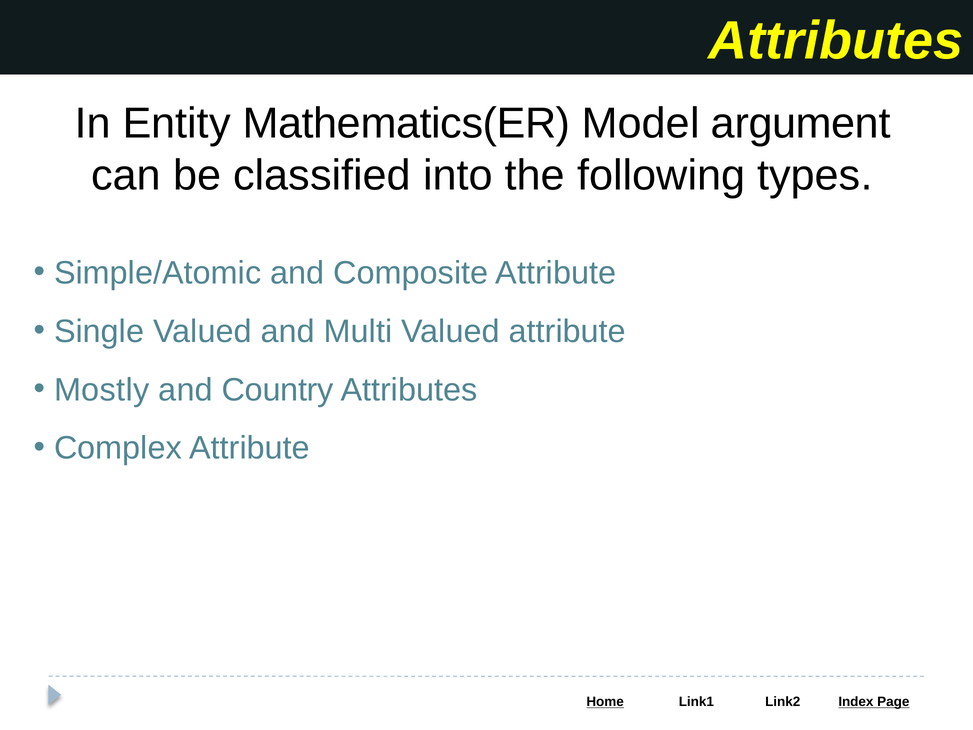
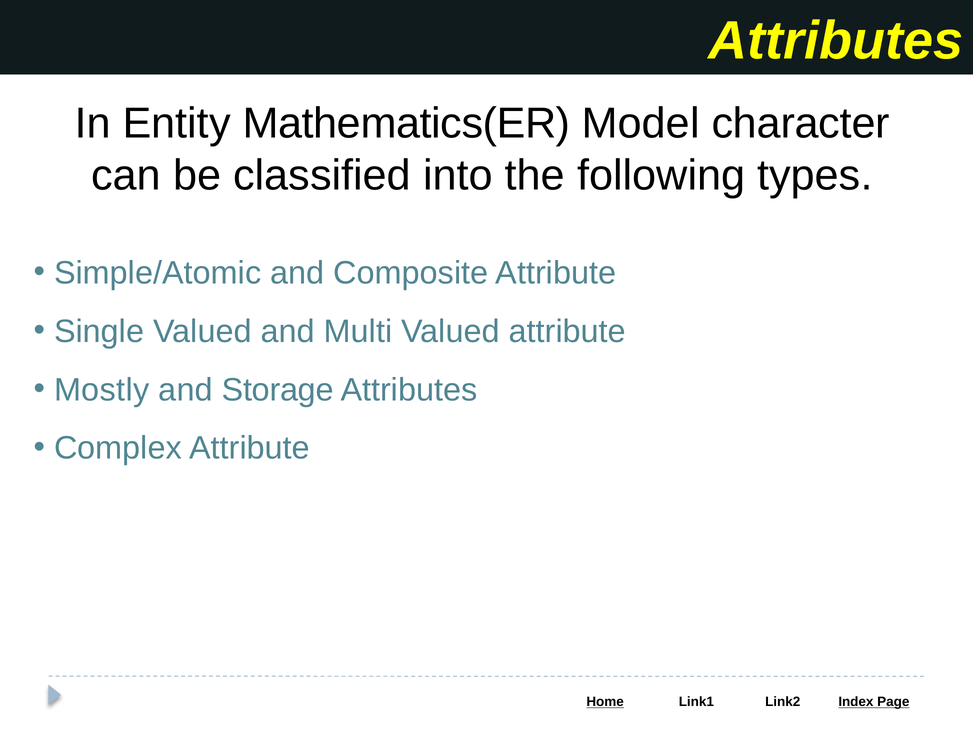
argument: argument -> character (801, 124)
Country: Country -> Storage (278, 390)
